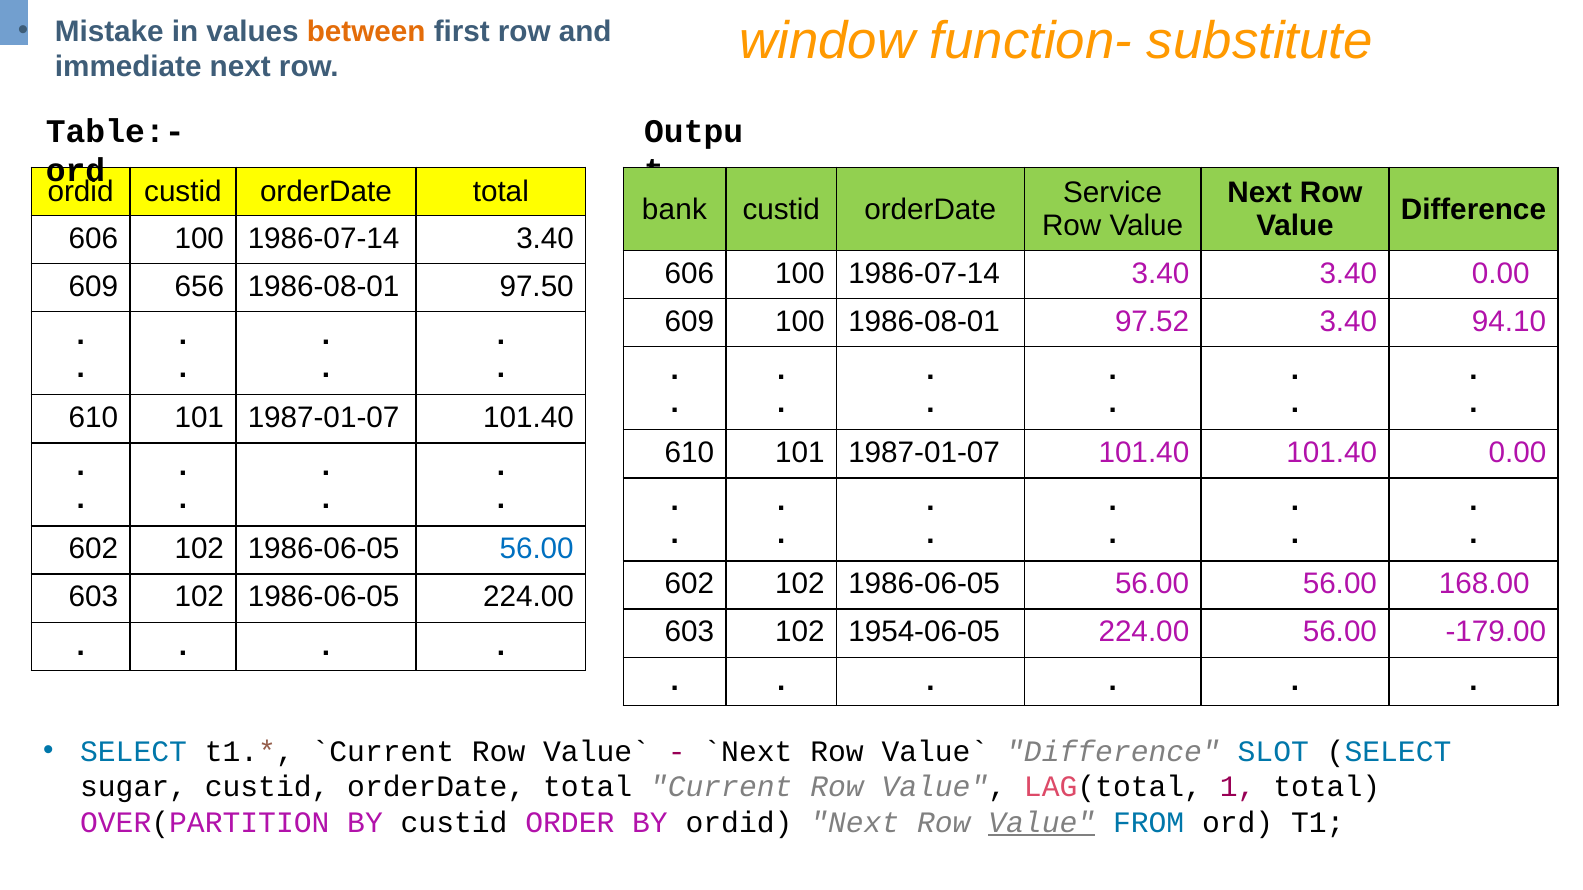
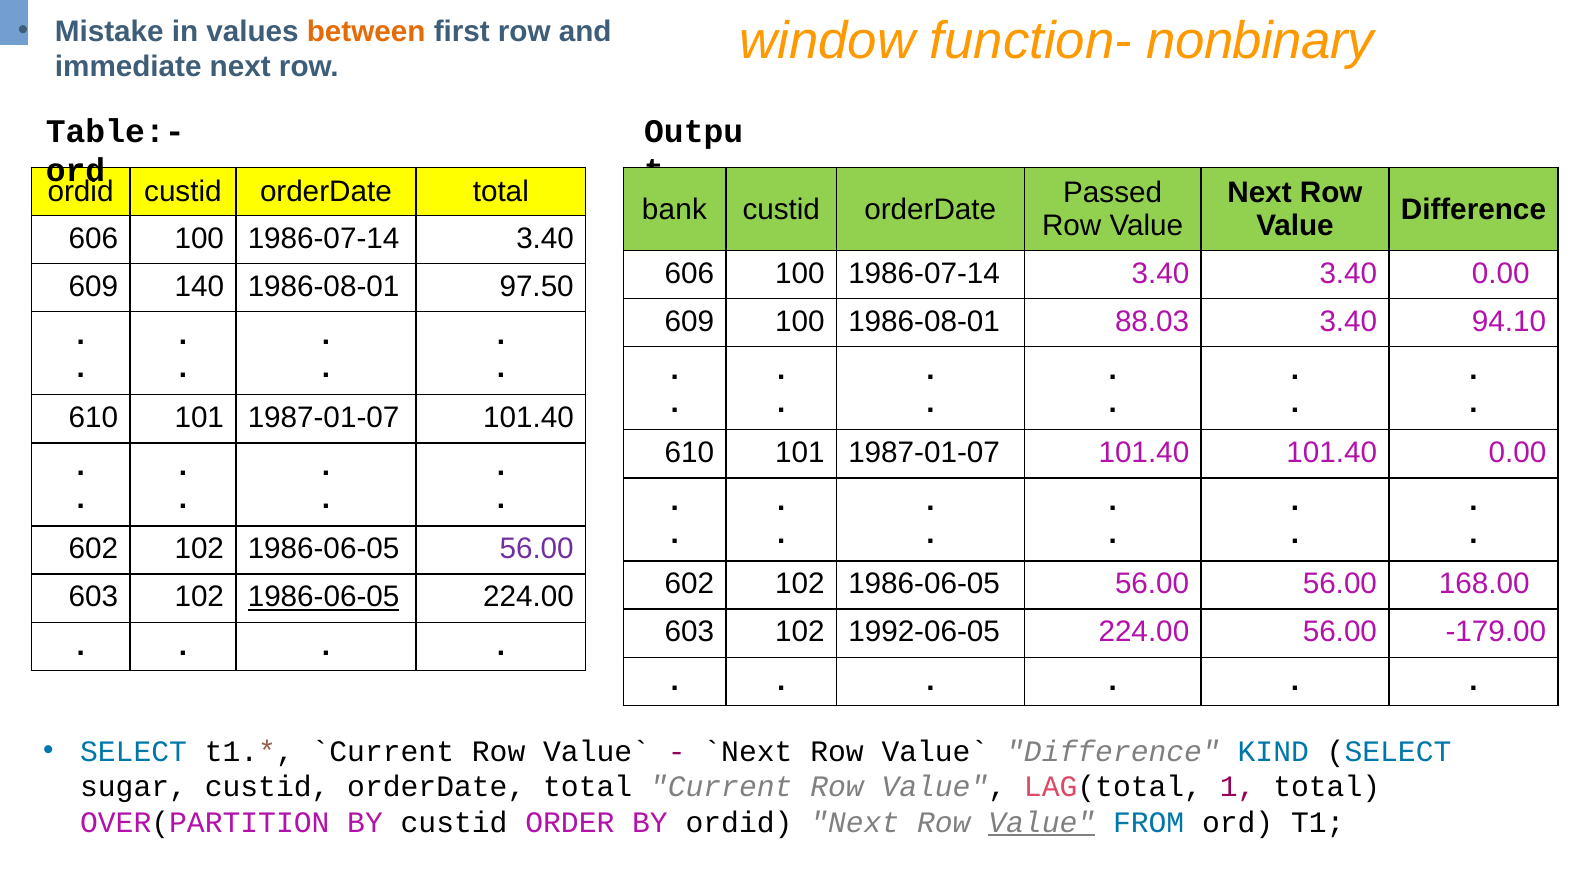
substitute: substitute -> nonbinary (1260, 41)
Service: Service -> Passed (1113, 193)
656: 656 -> 140 (199, 287)
97.52: 97.52 -> 88.03 (1152, 322)
56.00 colour: blue -> purple (537, 549)
1986-06-05 underline: none -> present (324, 597)
1954-06-05: 1954-06-05 -> 1992-06-05 (924, 632)
SLOT: SLOT -> KIND (1273, 752)
